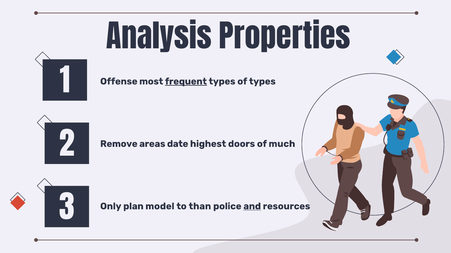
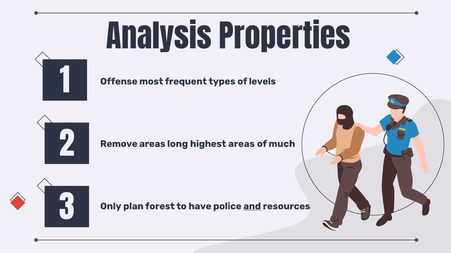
frequent underline: present -> none (186, 82)
of types: types -> levels (262, 82)
date: date -> long (178, 144)
highest doors: doors -> areas (242, 144)
model: model -> forest (160, 207)
than: than -> have (200, 207)
